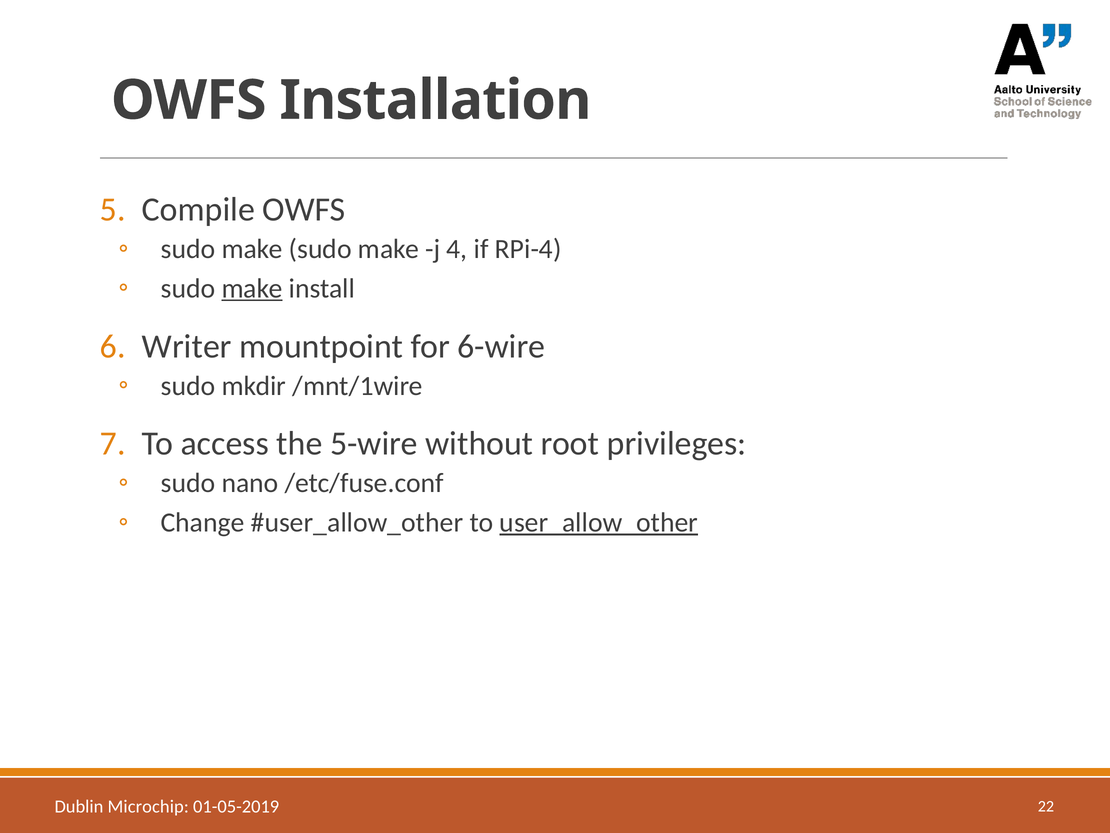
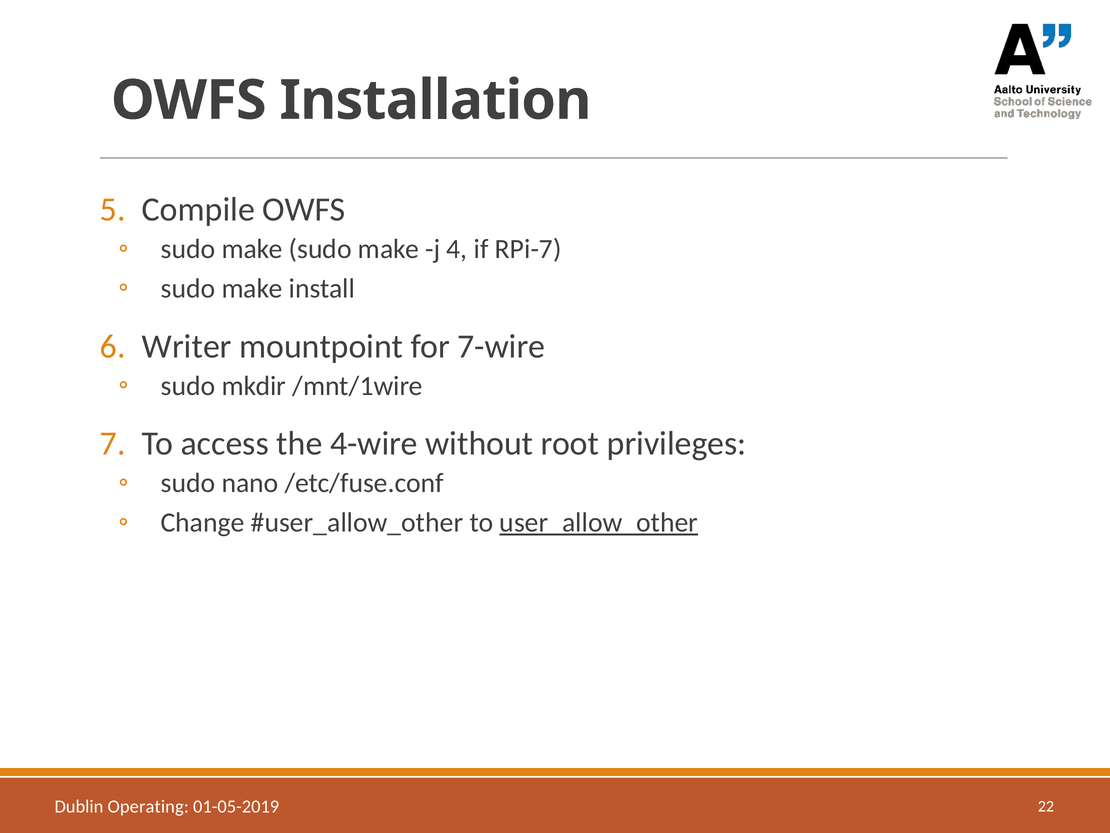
RPi-4: RPi-4 -> RPi-7 (528, 249)
make underline: present -> none (252, 288)
6-wire: 6-wire -> 7-wire (501, 346)
5-wire: 5-wire -> 4-wire (374, 444)
Microchip: Microchip -> Operating (148, 806)
